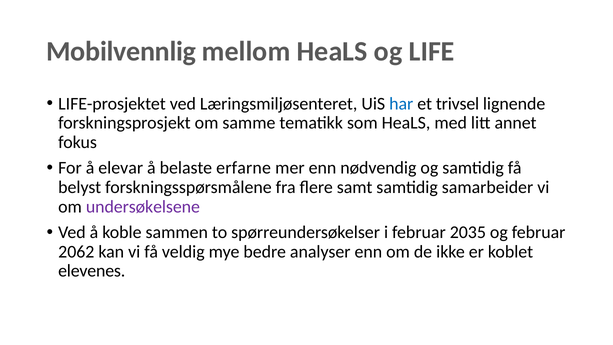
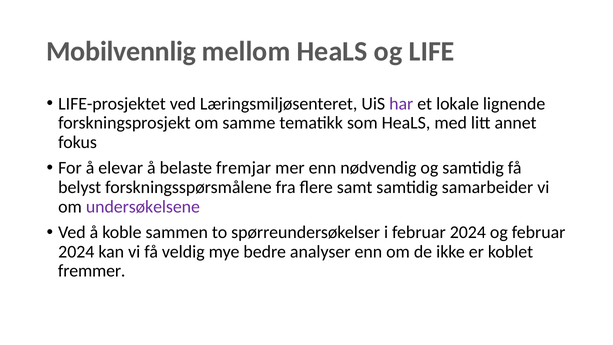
har colour: blue -> purple (401, 104)
trivsel: trivsel -> lokale (458, 104)
erfarne: erfarne -> fremjar (244, 168)
i februar 2035: 2035 -> 2024 (468, 232)
2062: 2062 -> 2024 (76, 252)
elevenes: elevenes -> fremmer (92, 271)
